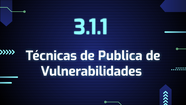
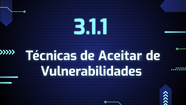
Publica: Publica -> Aceitar (120, 56)
